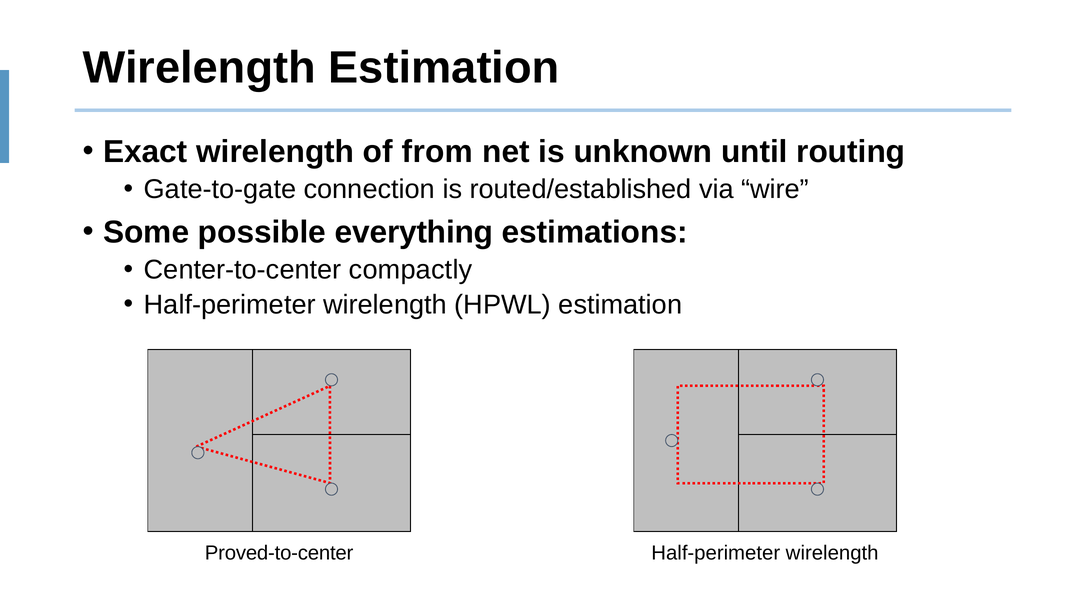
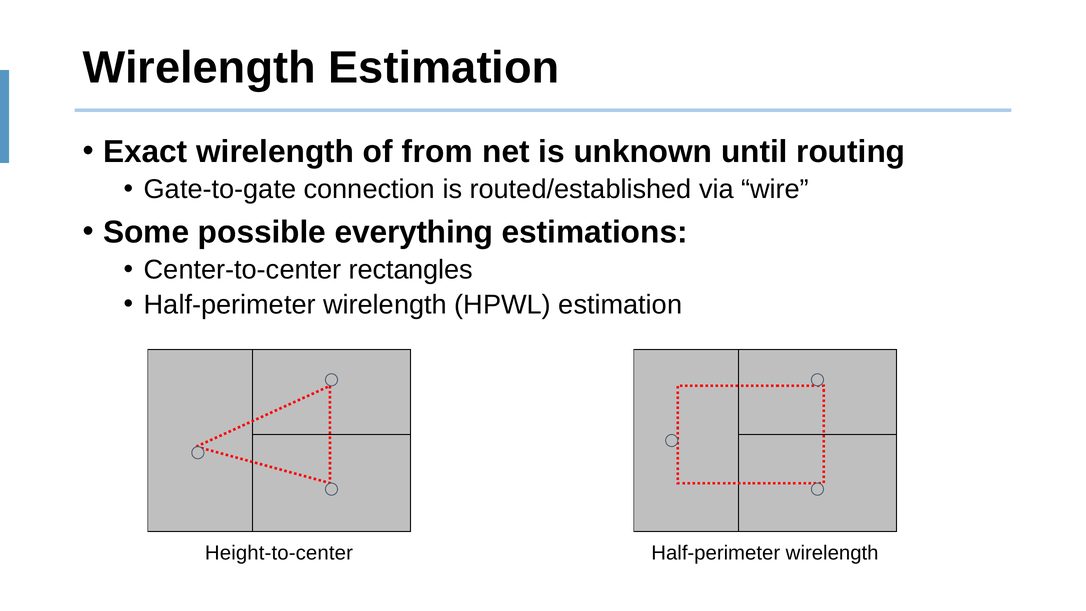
compactly: compactly -> rectangles (411, 270)
Proved-to-center: Proved-to-center -> Height-to-center (279, 553)
